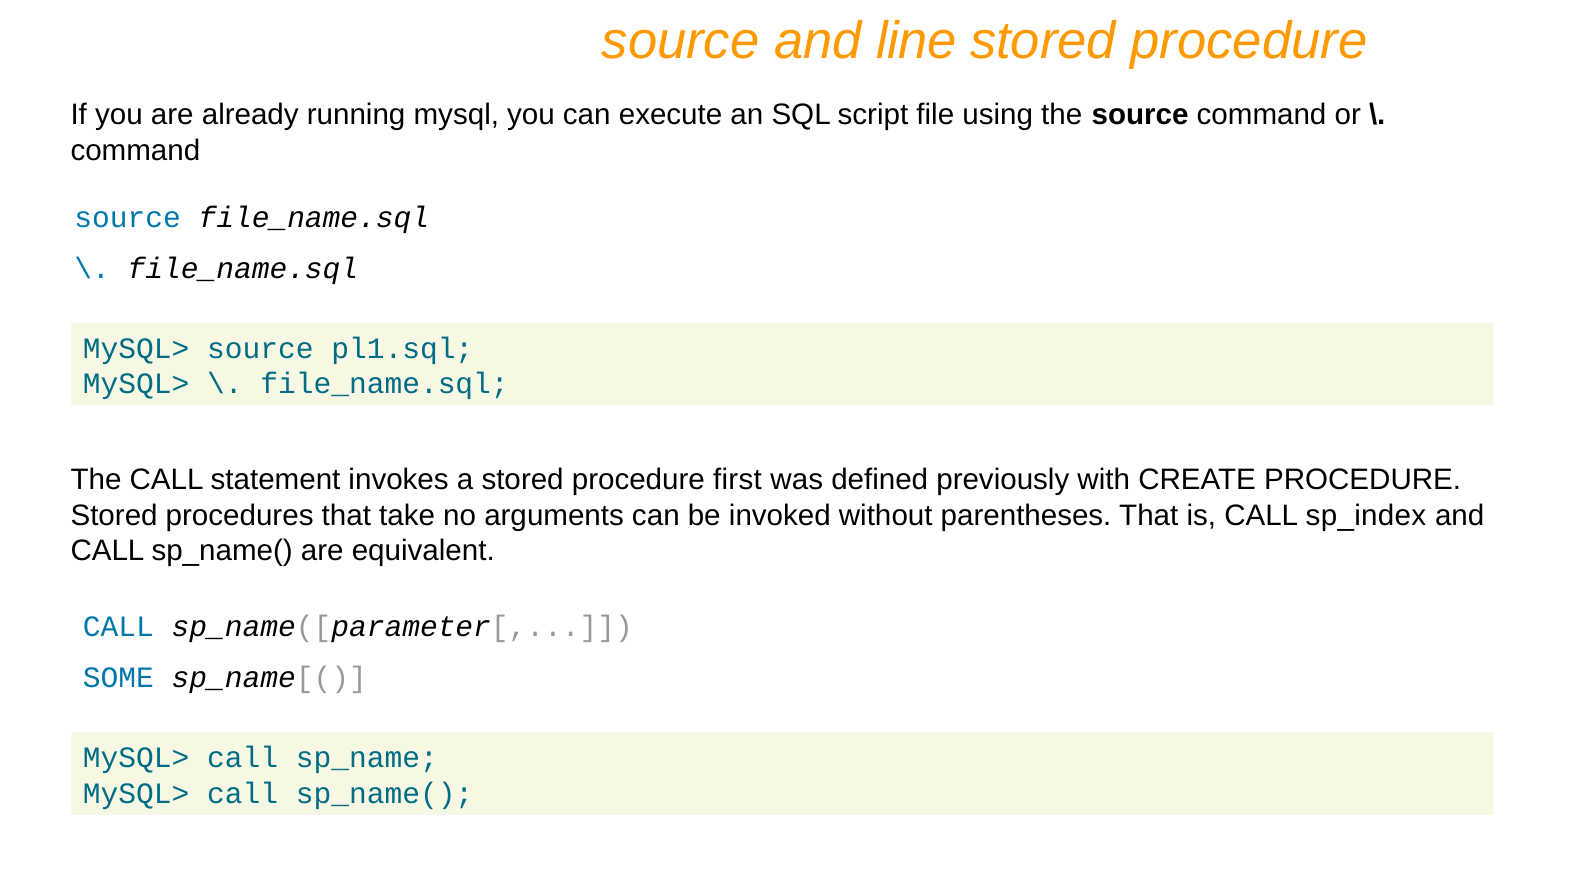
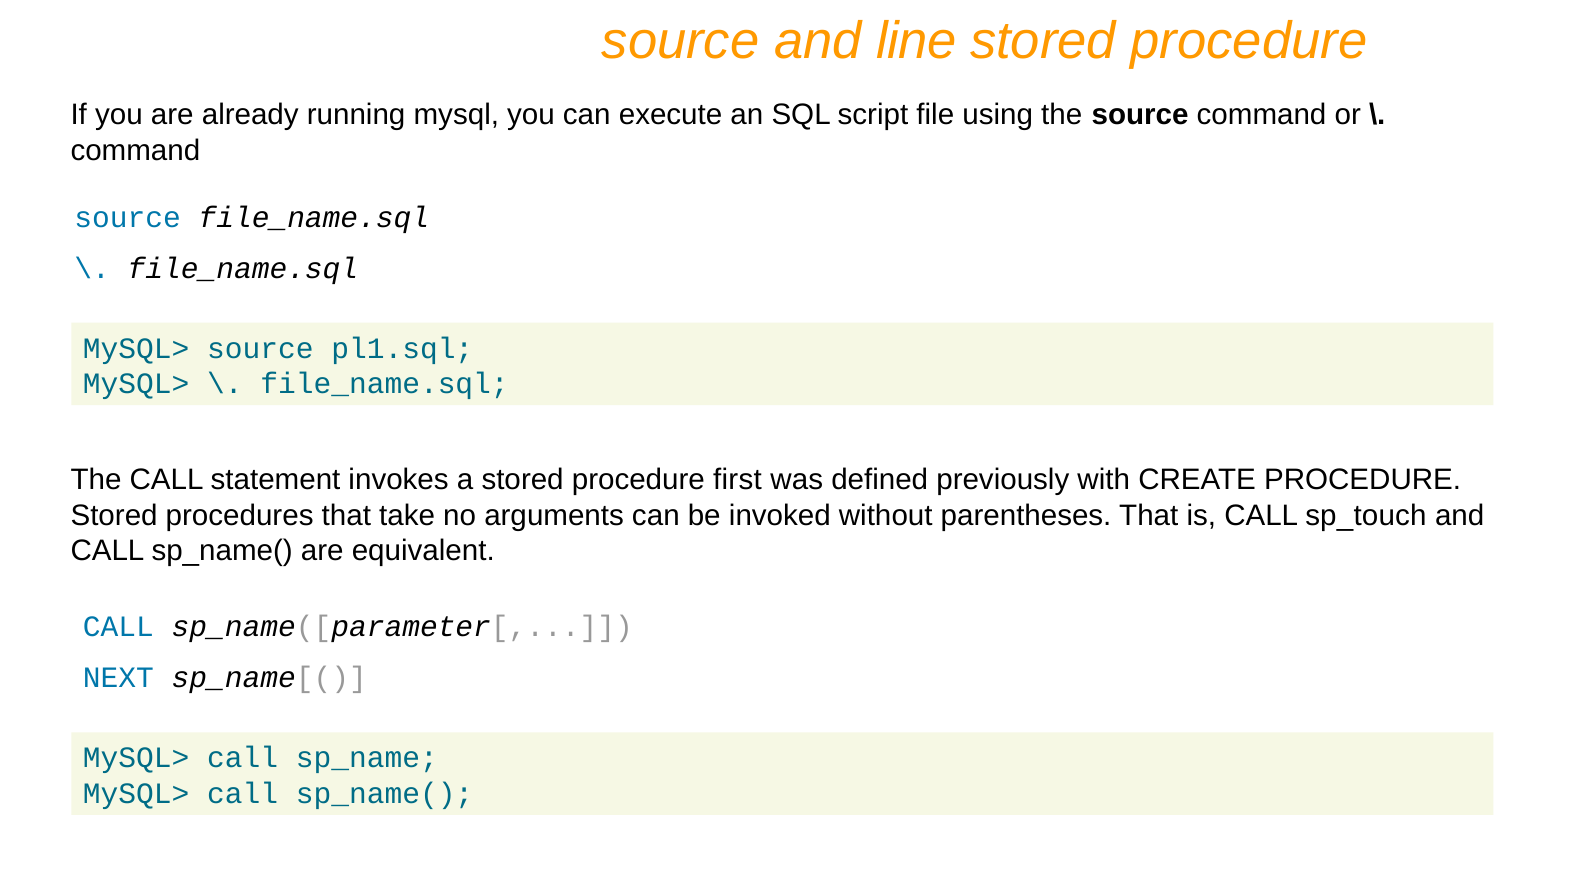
sp_index: sp_index -> sp_touch (1366, 516)
SOME: SOME -> NEXT (118, 678)
